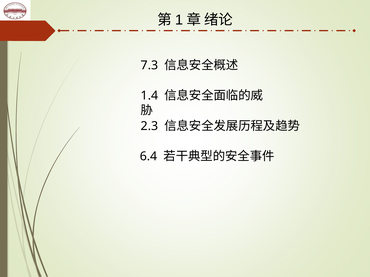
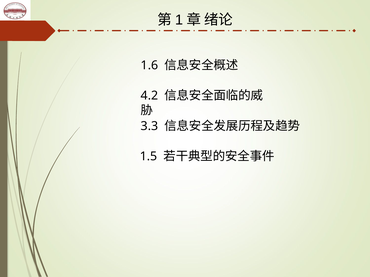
7.3: 7.3 -> 1.6 (149, 65)
1.4: 1.4 -> 4.2 (149, 96)
2.3: 2.3 -> 3.3 (149, 126)
6.4: 6.4 -> 1.5 (149, 156)
